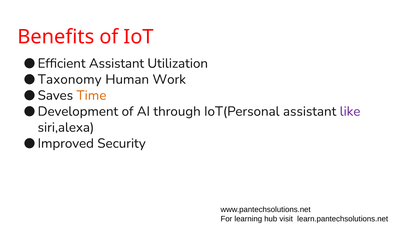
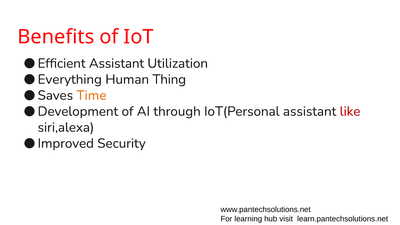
Taxonomy: Taxonomy -> Everything (70, 79)
Work: Work -> Thing (169, 79)
like colour: purple -> red (350, 111)
